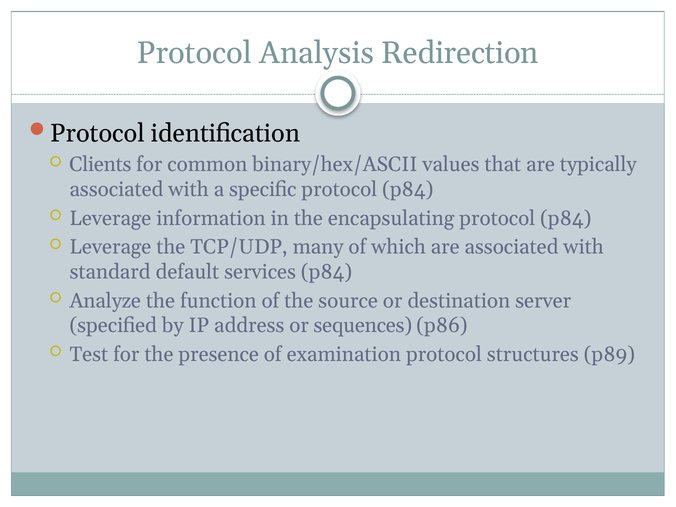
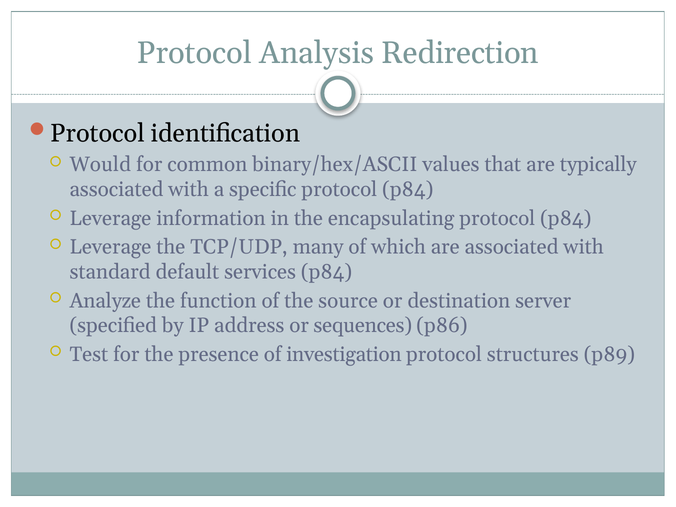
Clients: Clients -> Would (100, 165)
examination: examination -> investigation (344, 354)
